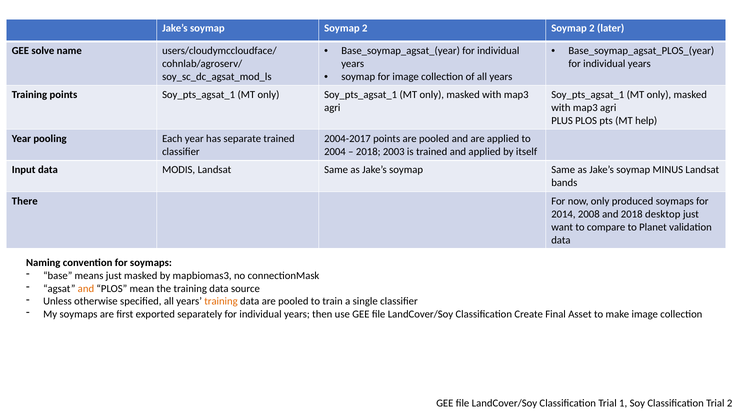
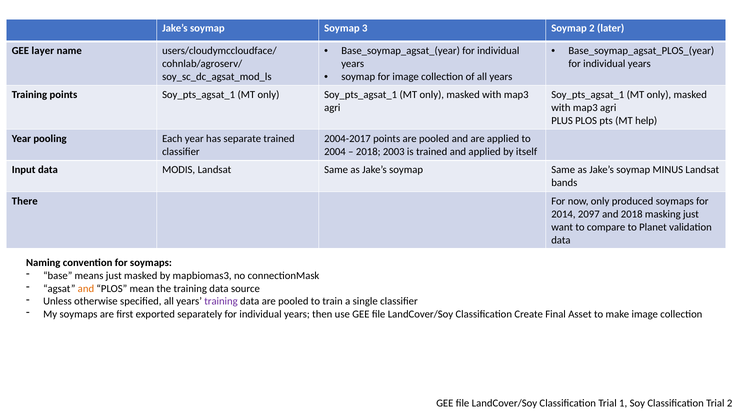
soymap Soymap 2: 2 -> 3 (365, 28)
solve: solve -> layer (43, 51)
2008: 2008 -> 2097 (589, 214)
desktop: desktop -> masking (663, 214)
training colour: orange -> purple (221, 301)
